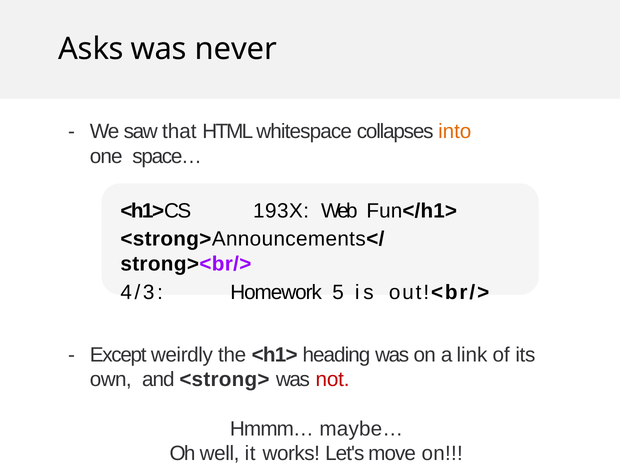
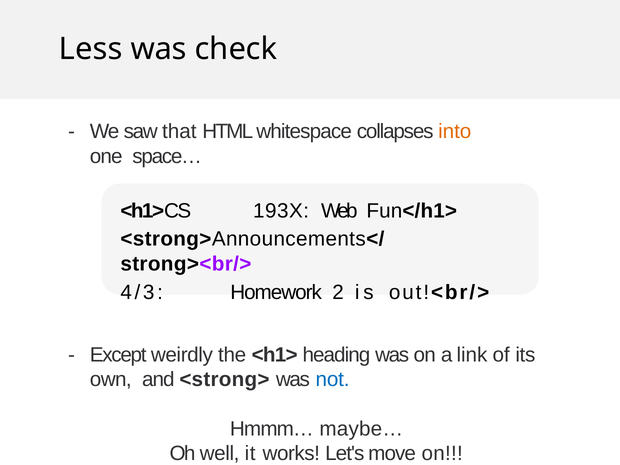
Asks: Asks -> Less (91, 49)
never: never -> check (236, 49)
5: 5 -> 2 (338, 292)
not colour: red -> blue (333, 380)
